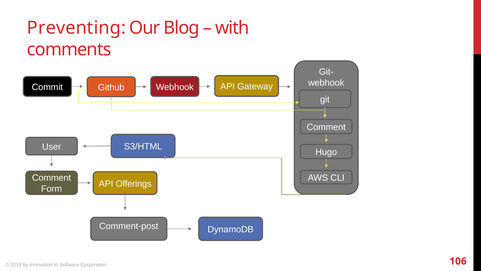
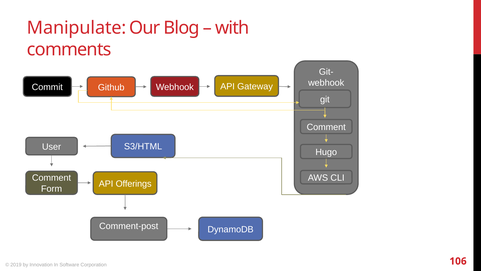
Preventing: Preventing -> Manipulate (77, 28)
